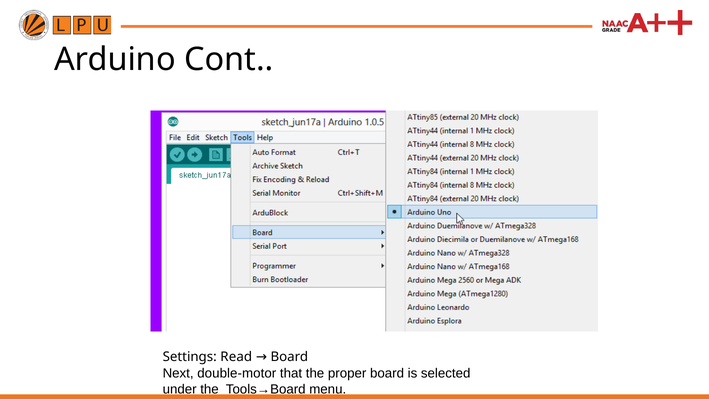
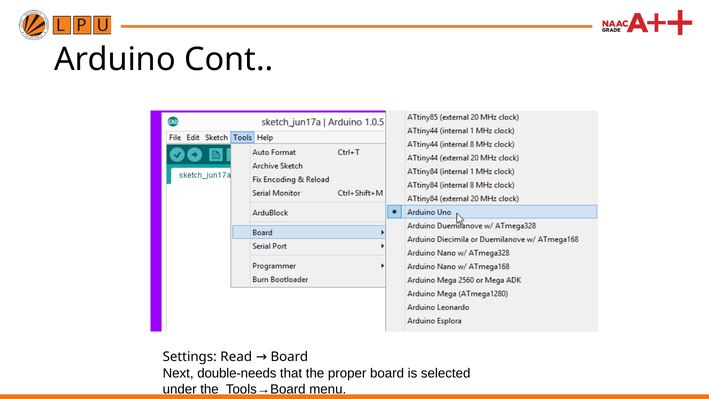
double-motor: double-motor -> double-needs (237, 373)
